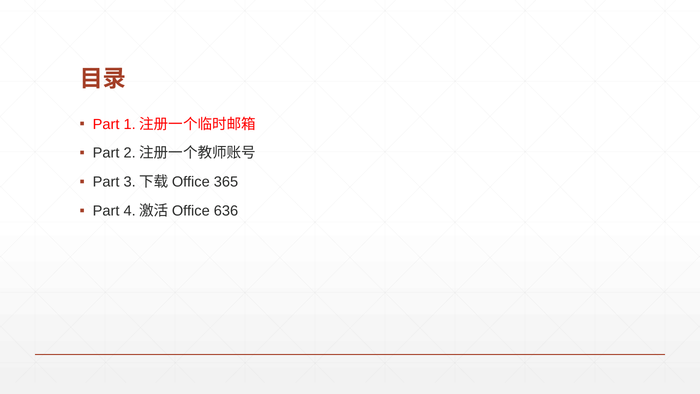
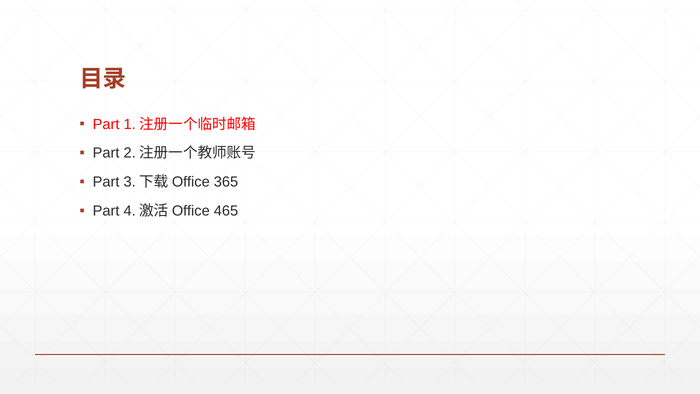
636: 636 -> 465 (226, 211)
